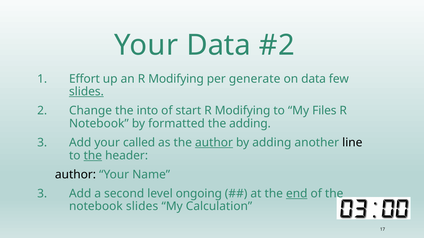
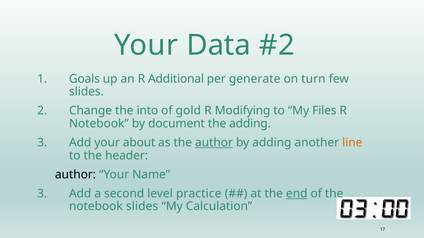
Effort: Effort -> Goals (84, 79)
an R Modifying: Modifying -> Additional (176, 79)
on data: data -> turn (313, 79)
slides underline: present -> none (86, 92)
start: start -> gold (188, 111)
formatted: formatted -> document (176, 124)
called: called -> about (139, 143)
line colour: black -> orange (352, 143)
the underline: present -> none (93, 156)
ongoing: ongoing -> practice (199, 194)
